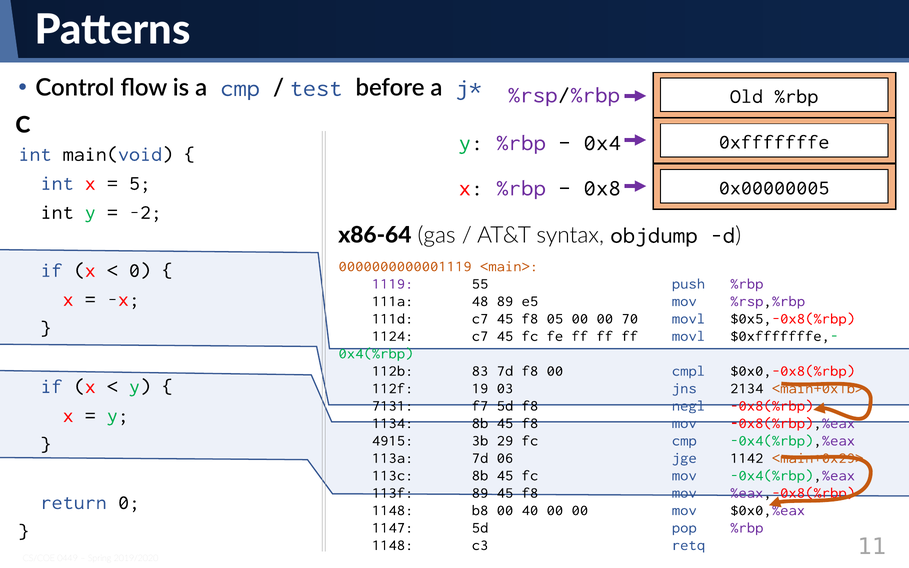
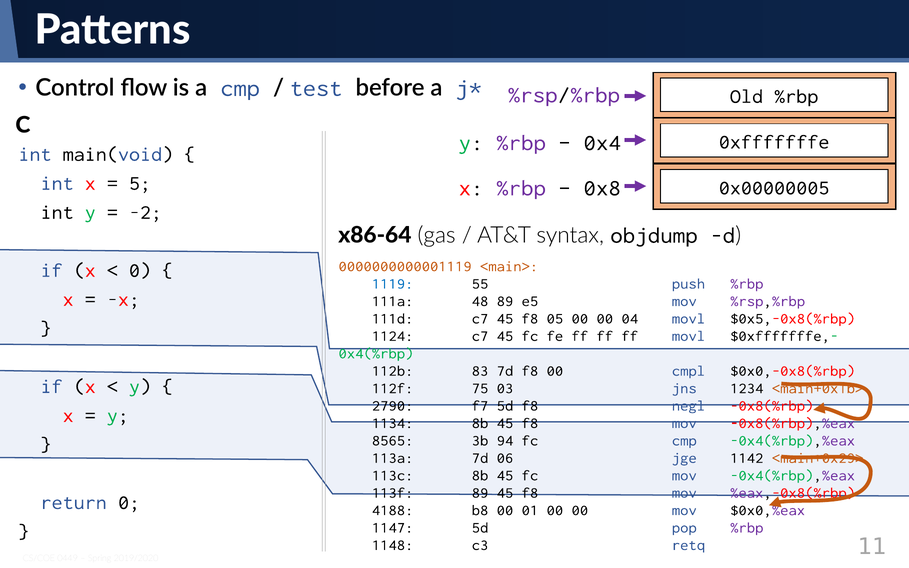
1119 colour: purple -> blue (393, 284)
70: 70 -> 04 (630, 319)
19: 19 -> 75 (480, 388)
2134: 2134 -> 1234 (747, 388)
7131: 7131 -> 2790 (393, 406)
4915: 4915 -> 8565 (393, 441)
29: 29 -> 94 (505, 441)
1148: 1148 -> 4188 (393, 510)
40: 40 -> 01 (530, 510)
